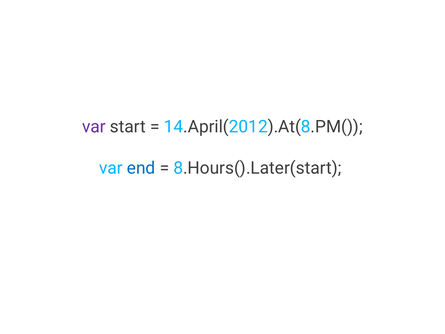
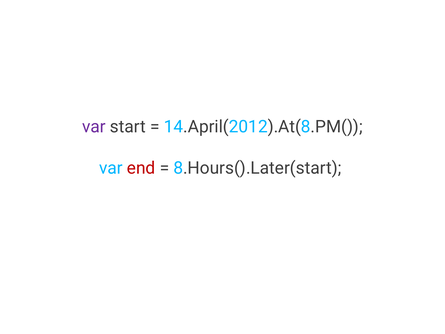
end colour: blue -> red (141, 168)
